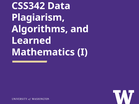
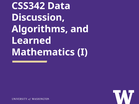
Plagiarism: Plagiarism -> Discussion (38, 18)
